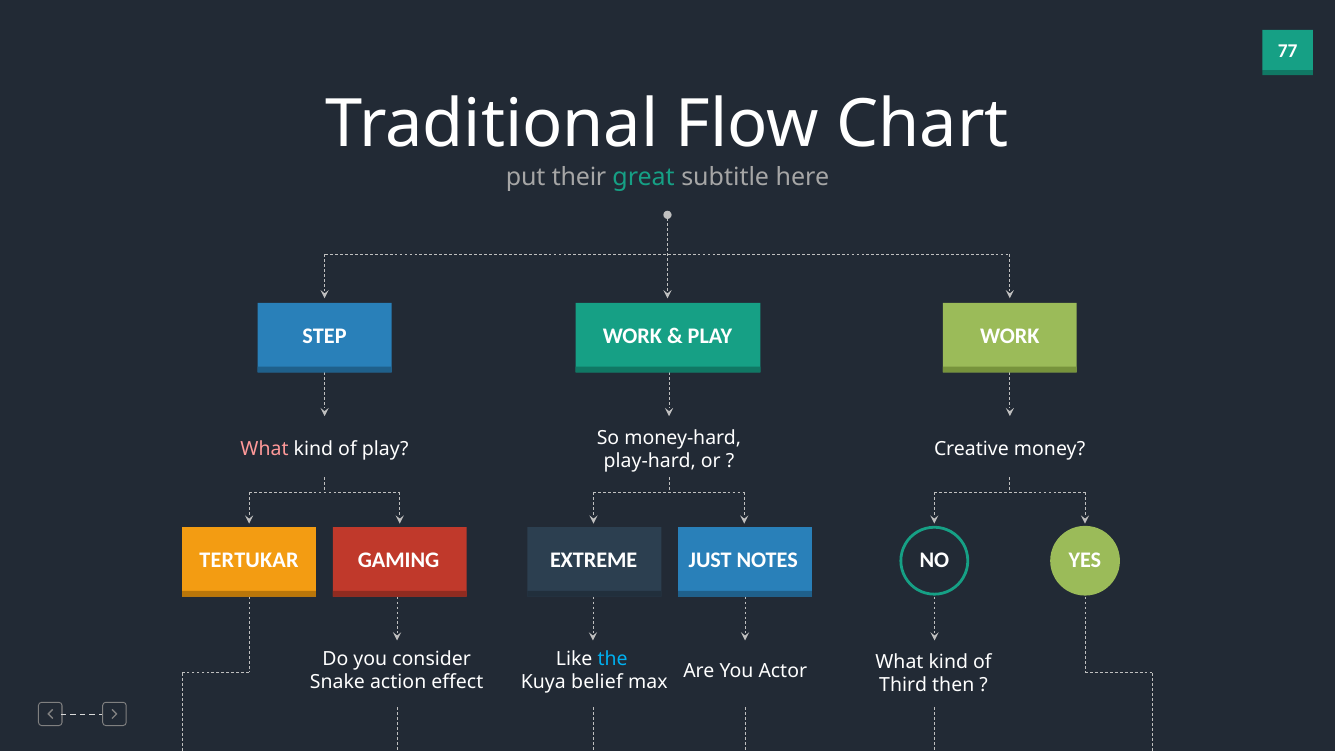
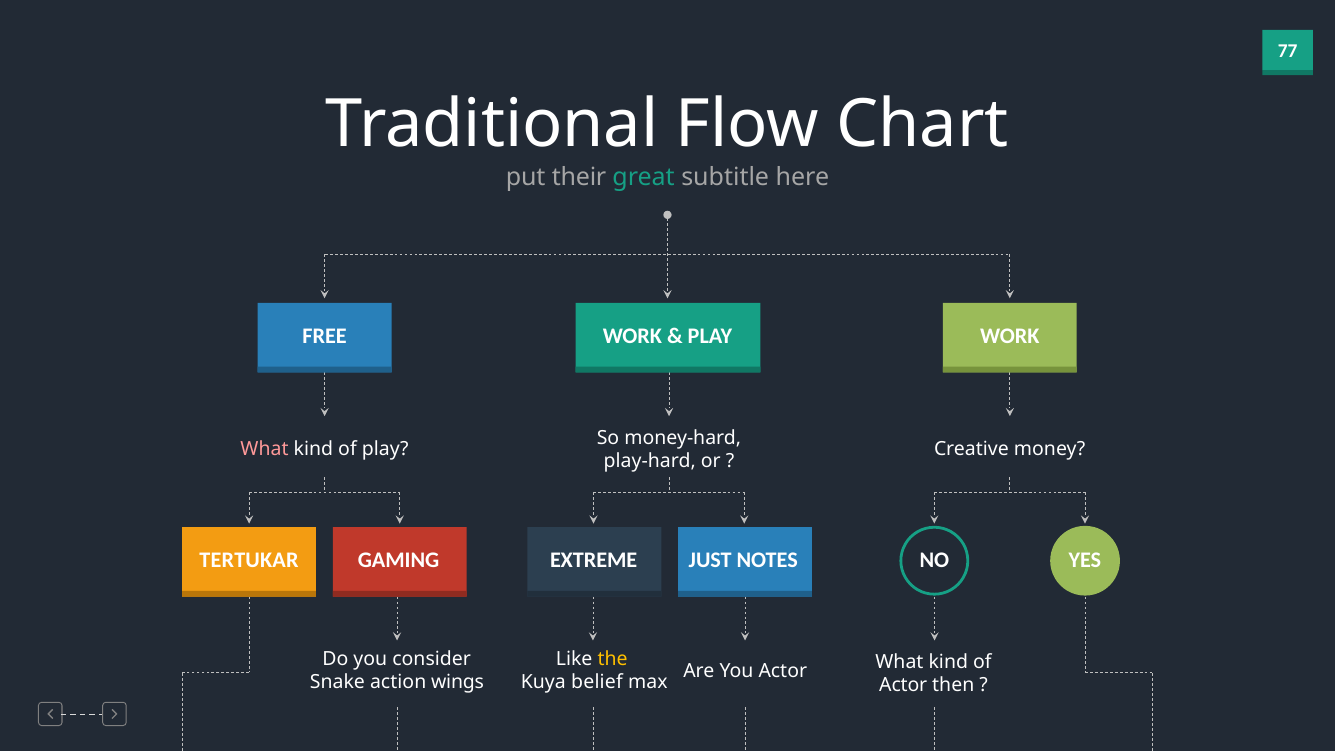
STEP: STEP -> FREE (325, 336)
the colour: light blue -> yellow (613, 659)
effect: effect -> wings (458, 682)
Third: Third -> Actor (903, 685)
